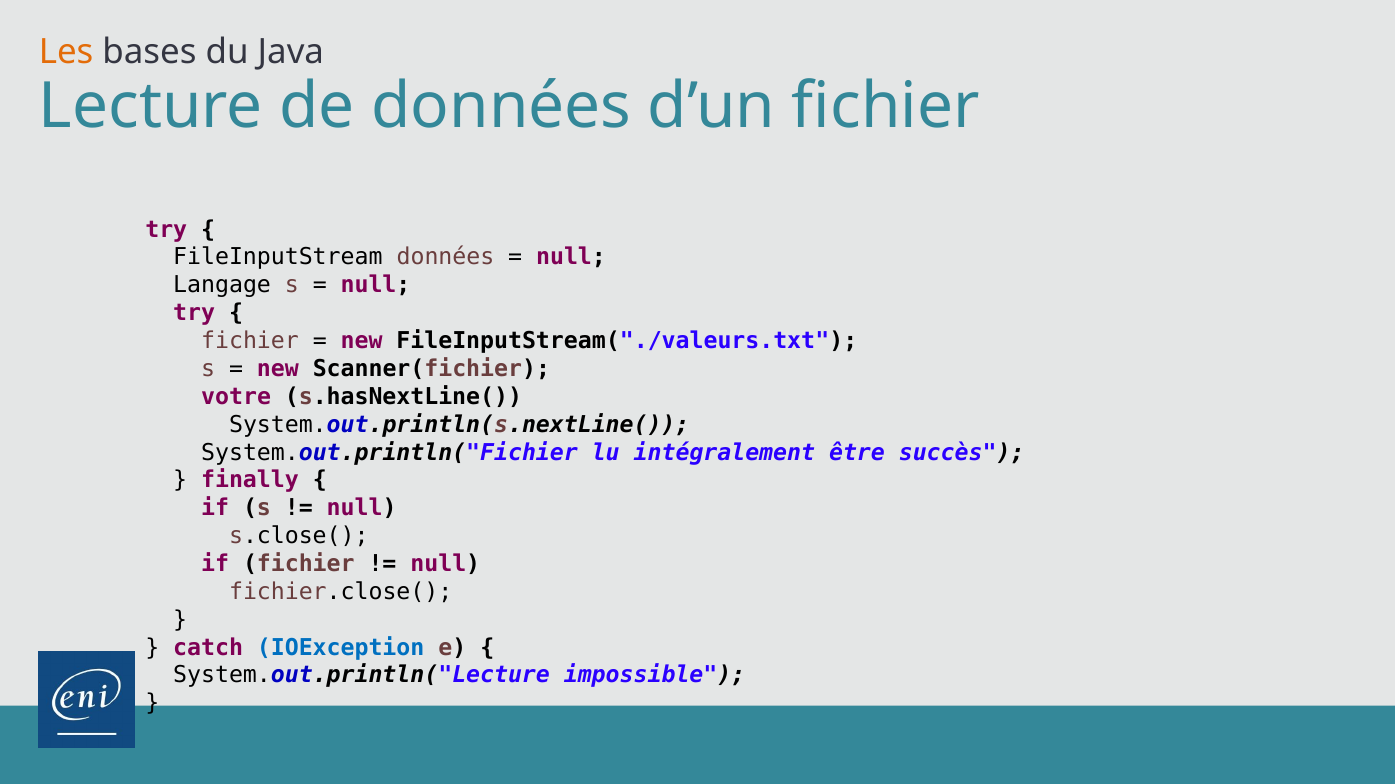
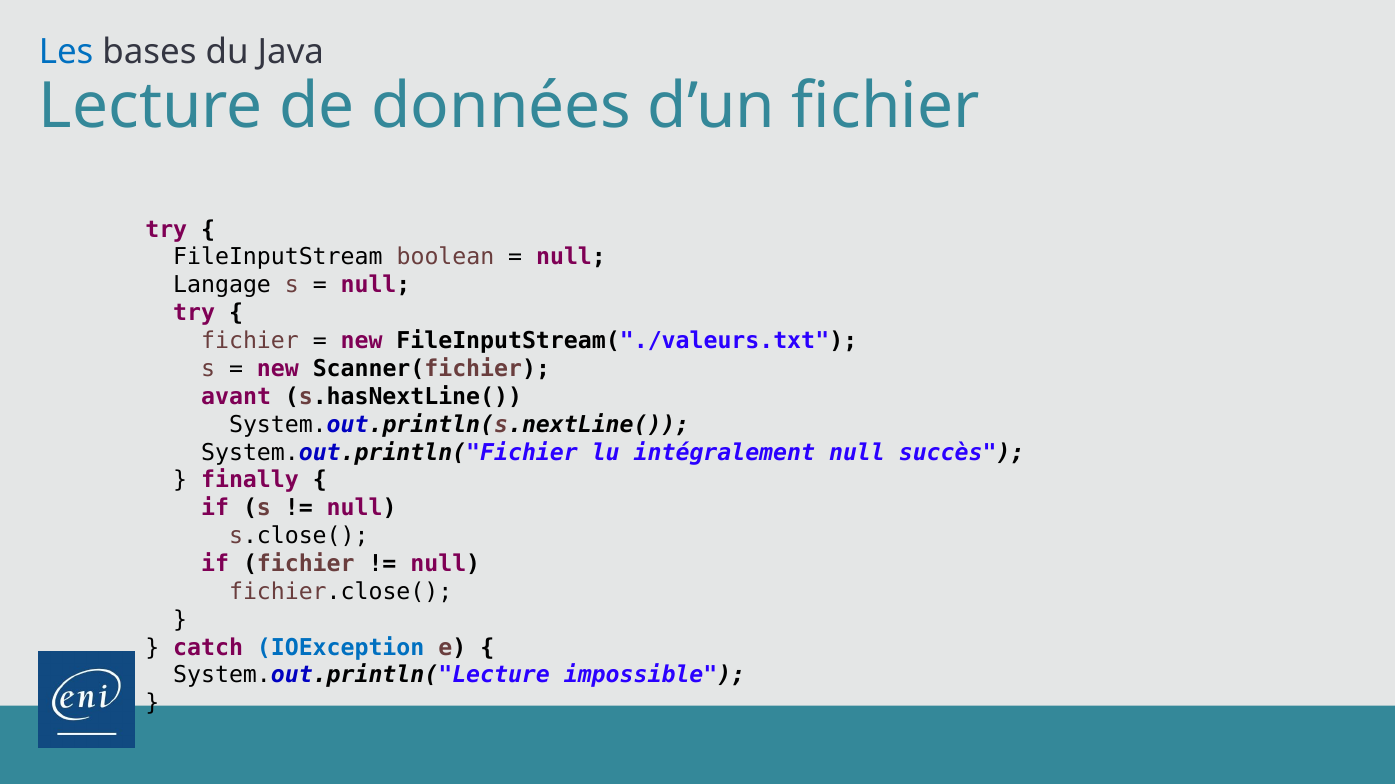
Les colour: orange -> blue (66, 52)
FileInputStream données: données -> boolean (445, 258)
votre: votre -> avant (236, 397)
intégralement être: être -> null (857, 453)
